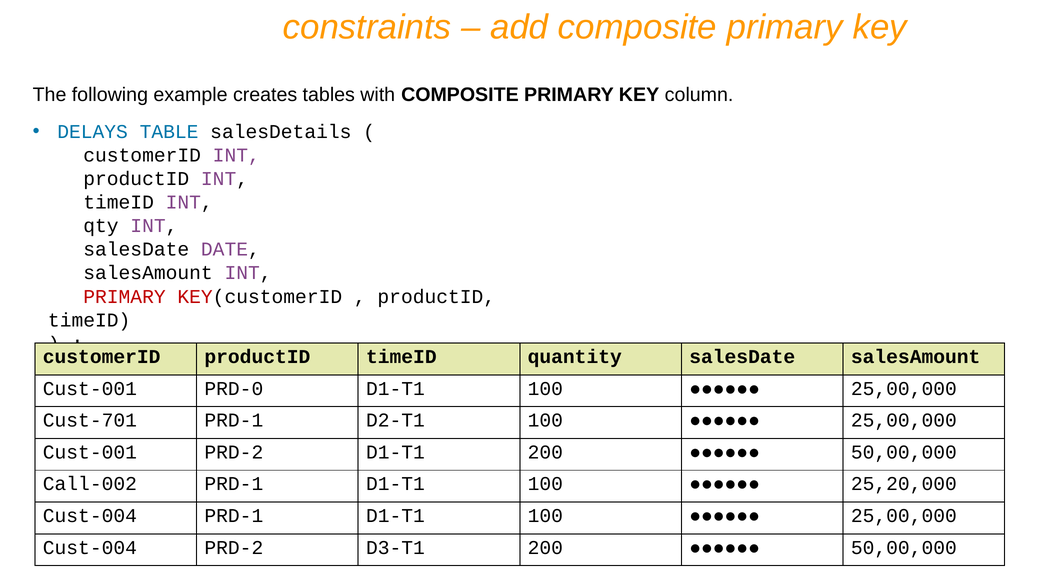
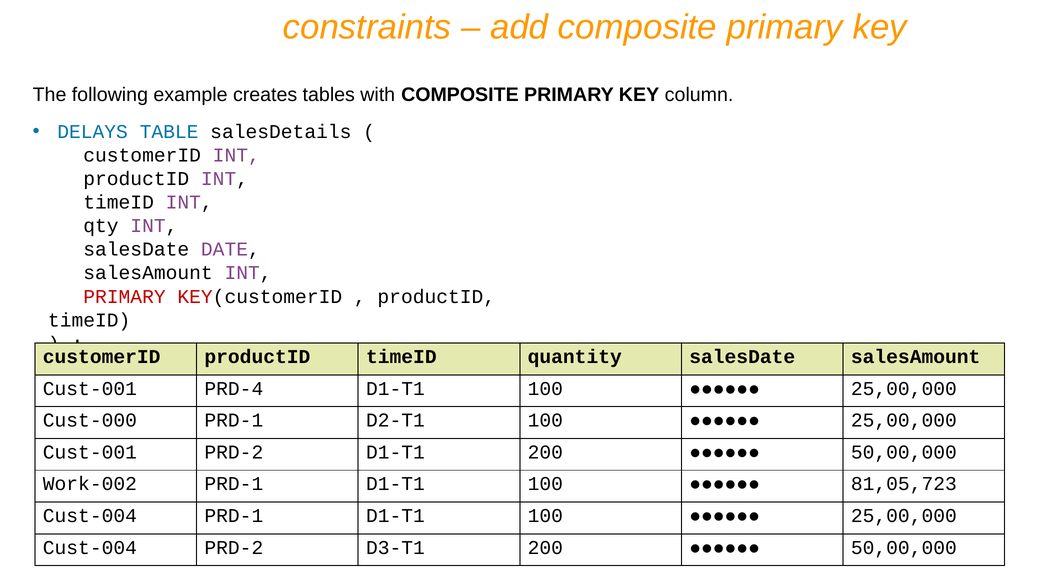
PRD-0: PRD-0 -> PRD-4 (234, 389)
Cust-701: Cust-701 -> Cust-000 (90, 421)
Call-002: Call-002 -> Work-002 (90, 484)
25,20,000: 25,20,000 -> 81,05,723 (904, 484)
